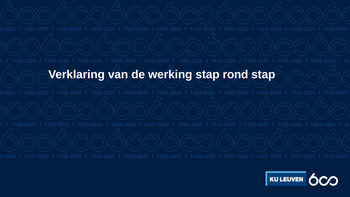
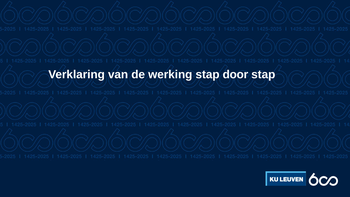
rond: rond -> door (235, 74)
